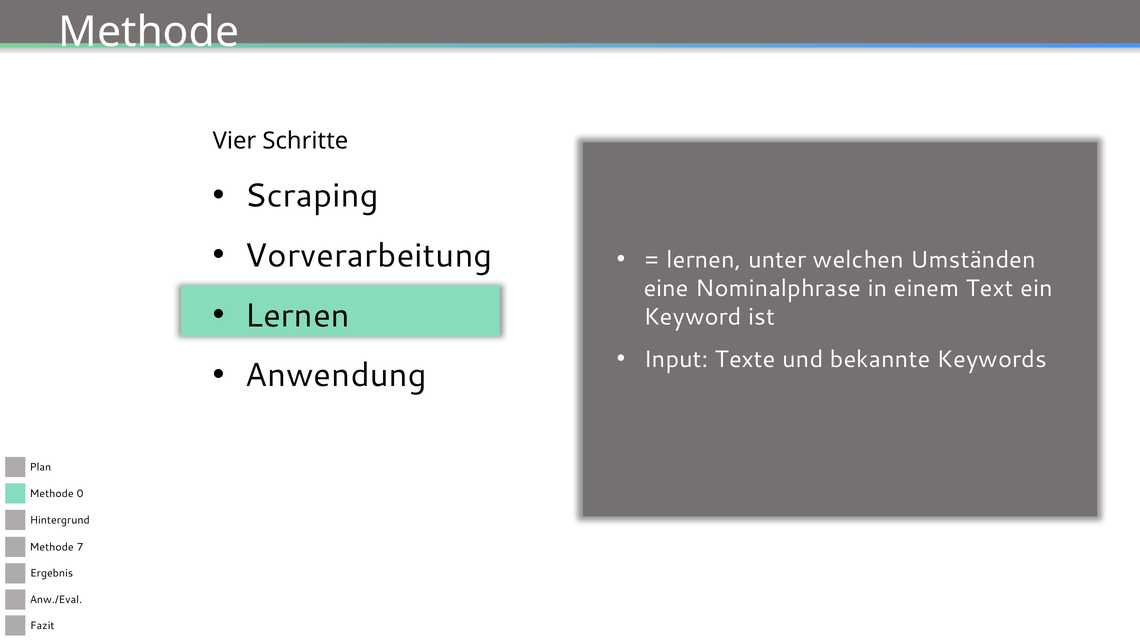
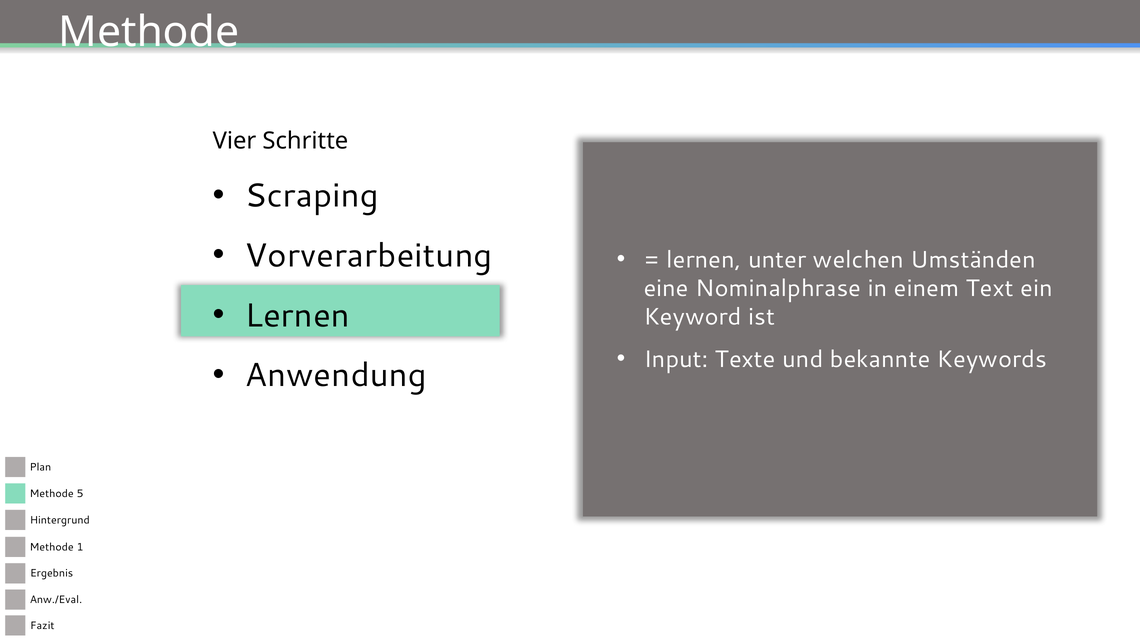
0: 0 -> 5 (80, 494)
7: 7 -> 1 (80, 547)
